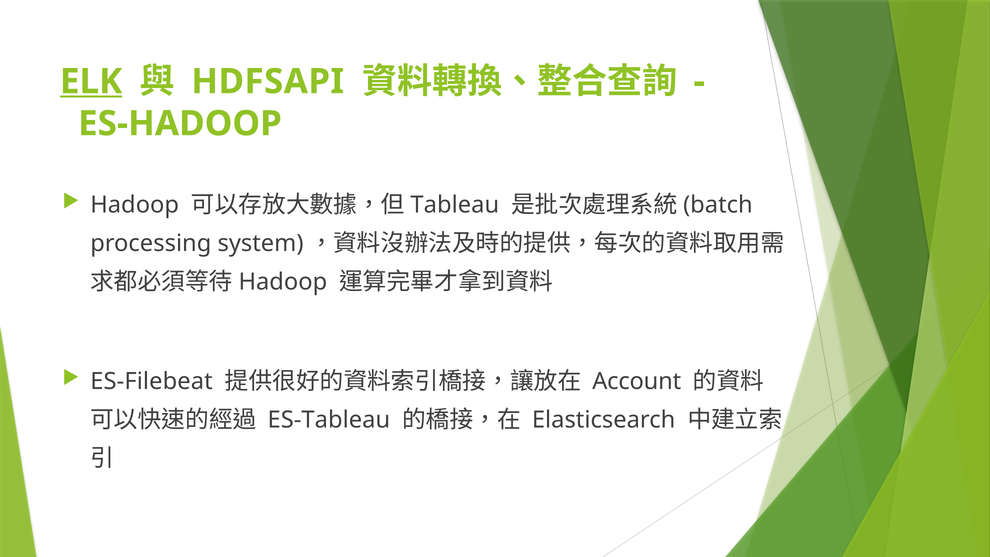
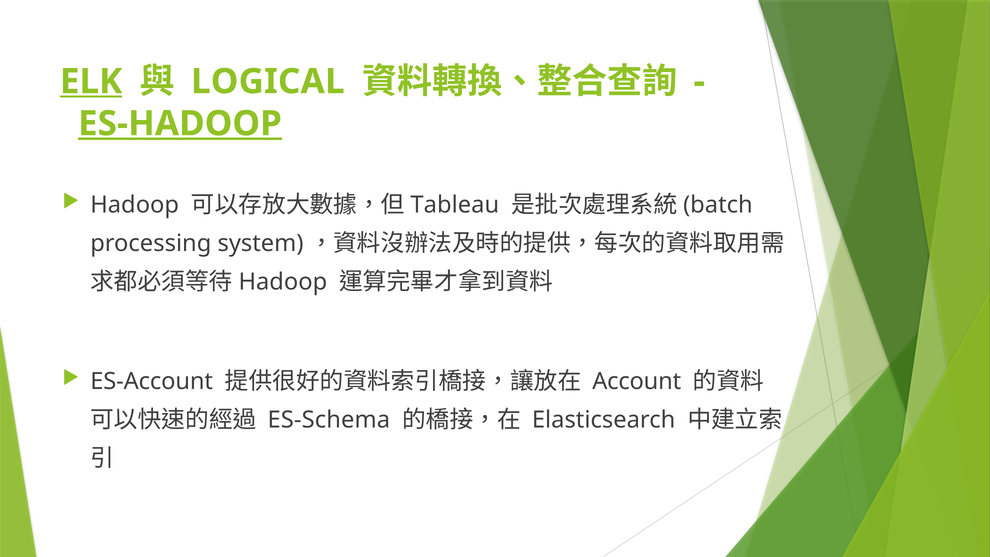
HDFSAPI: HDFSAPI -> LOGICAL (268, 82)
ES-HADOOP underline: none -> present (180, 124)
ES-Filebeat: ES-Filebeat -> ES-Account (152, 381)
ES-Tableau: ES-Tableau -> ES-Schema (329, 420)
